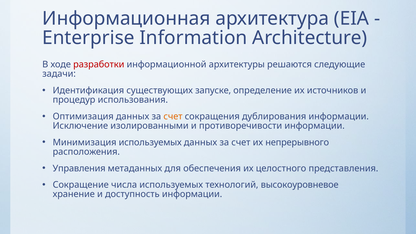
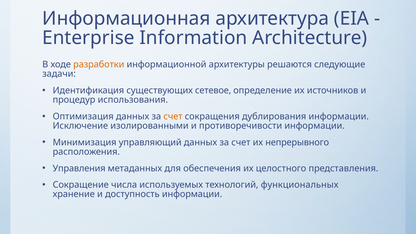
разработки colour: red -> orange (99, 65)
запуске: запуске -> сетевое (213, 91)
Минимизация используемых: используемых -> управляющий (150, 142)
высокоуровневое: высокоуровневое -> функциональных (300, 185)
